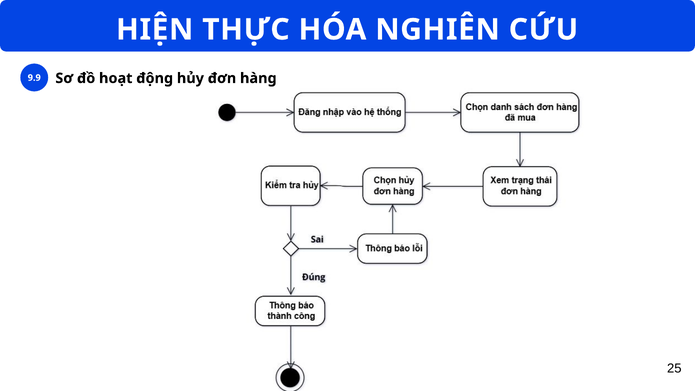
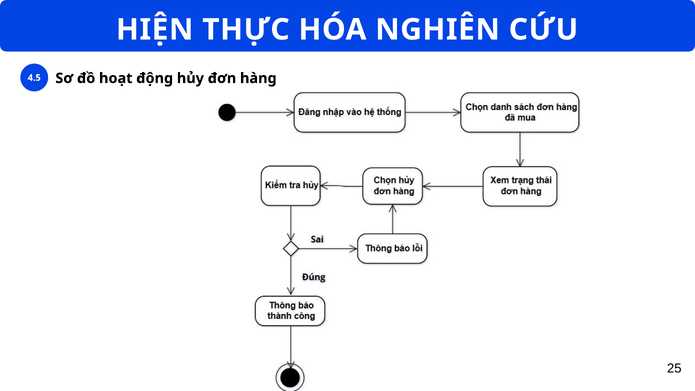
9.9: 9.9 -> 4.5 (34, 78)
